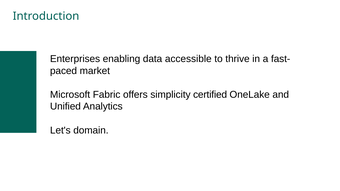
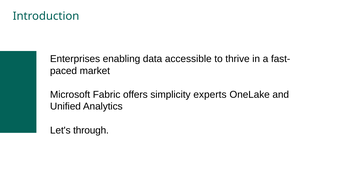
certified: certified -> experts (210, 95)
domain: domain -> through (91, 130)
